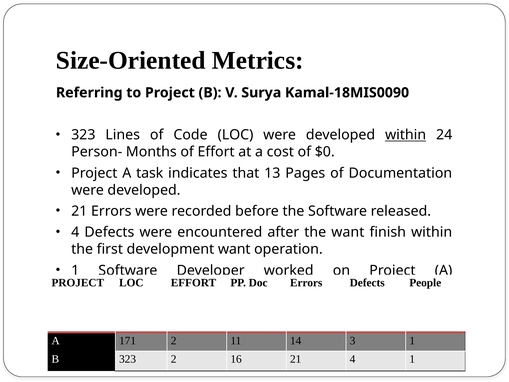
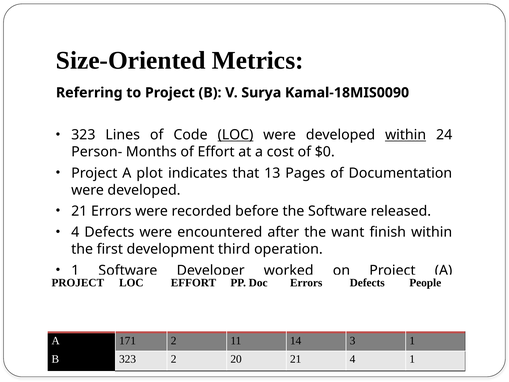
LOC underline: none -> present (236, 135)
task: task -> plot (150, 173)
development want: want -> third (234, 249)
16: 16 -> 20 (236, 359)
